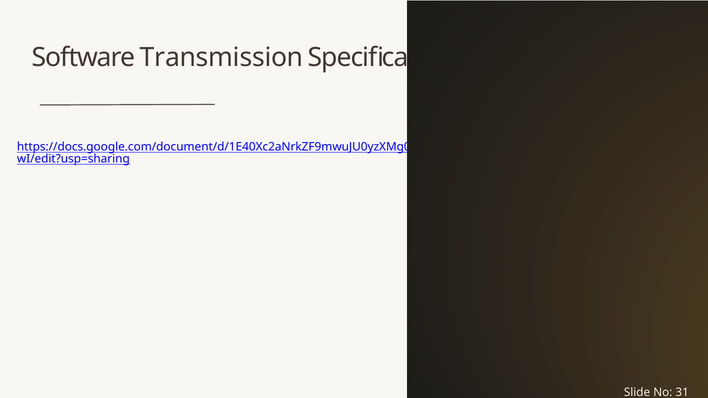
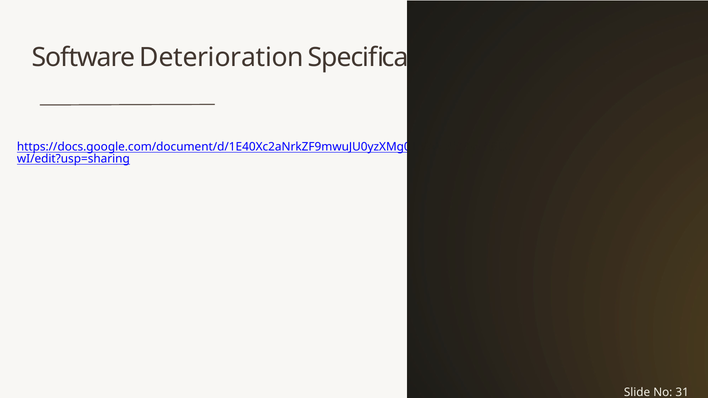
Transmission: Transmission -> Deterioration (222, 58)
